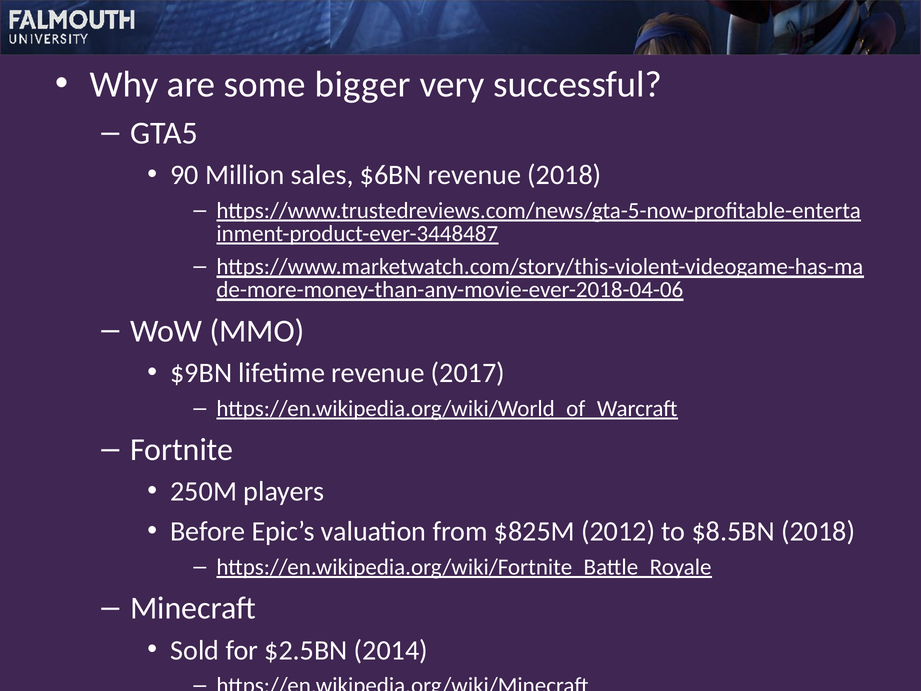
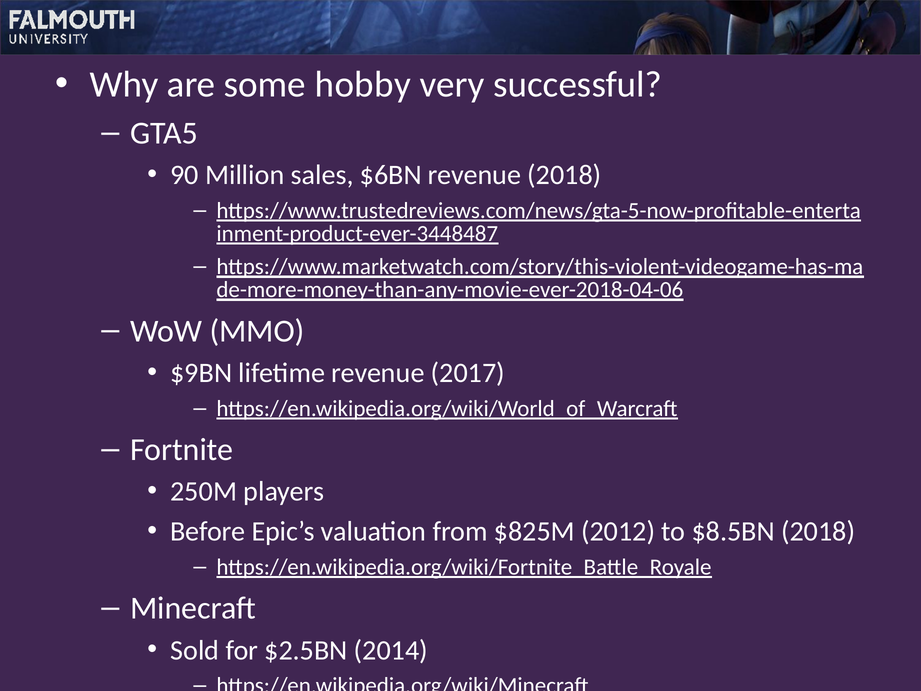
bigger: bigger -> hobby (363, 85)
